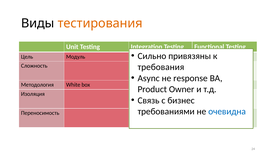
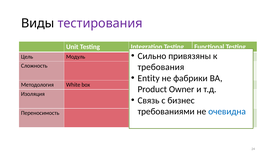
тестирования colour: orange -> purple (100, 23)
Async: Async -> Entity (149, 78)
response: response -> фабрики (190, 78)
